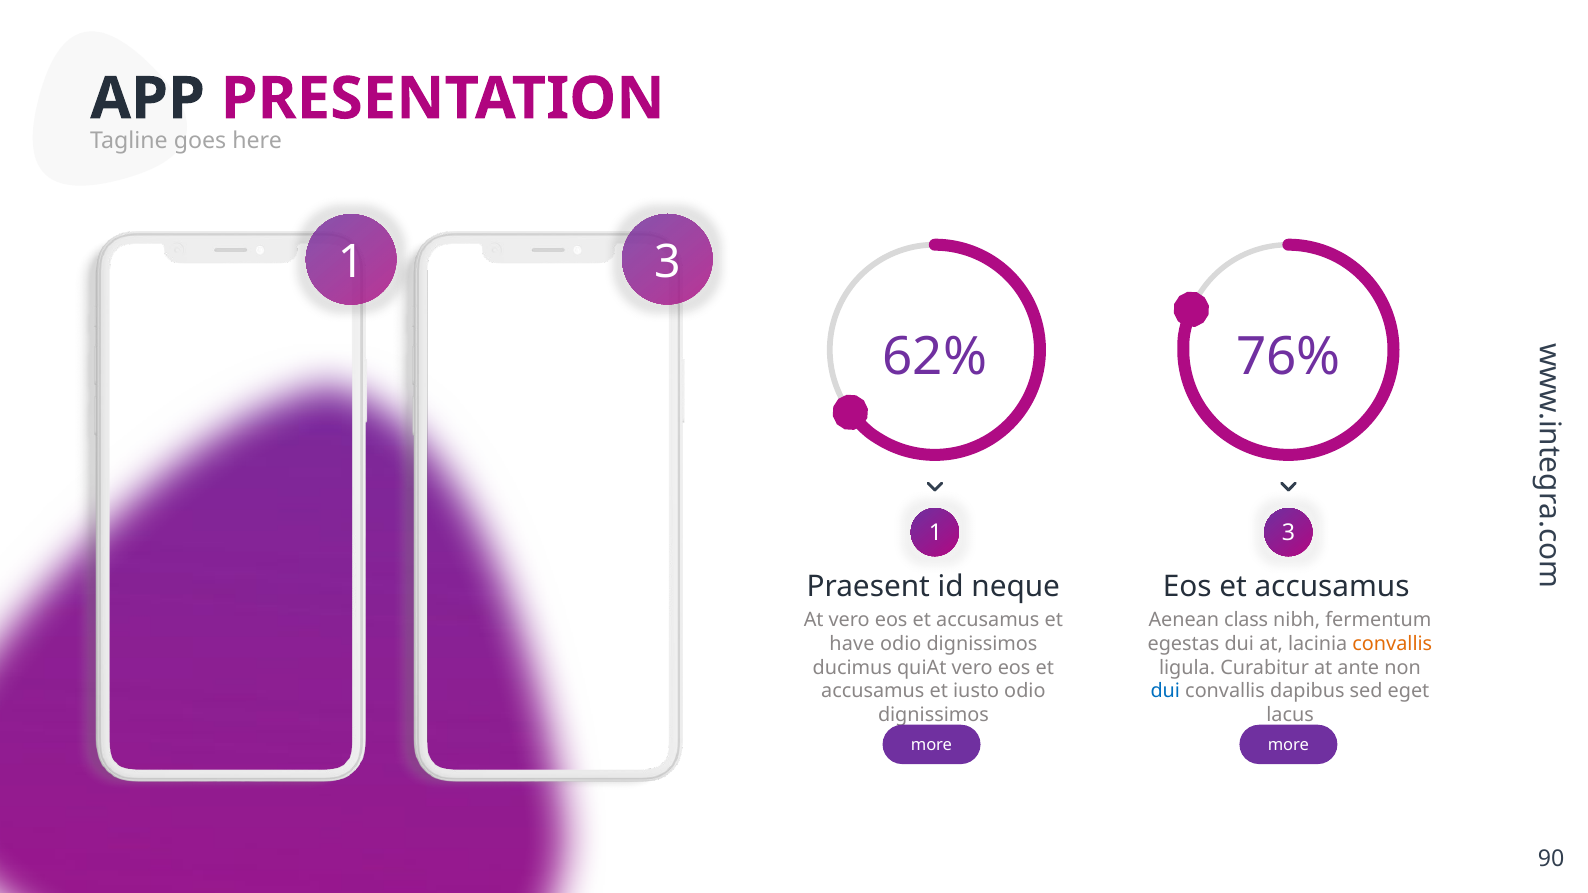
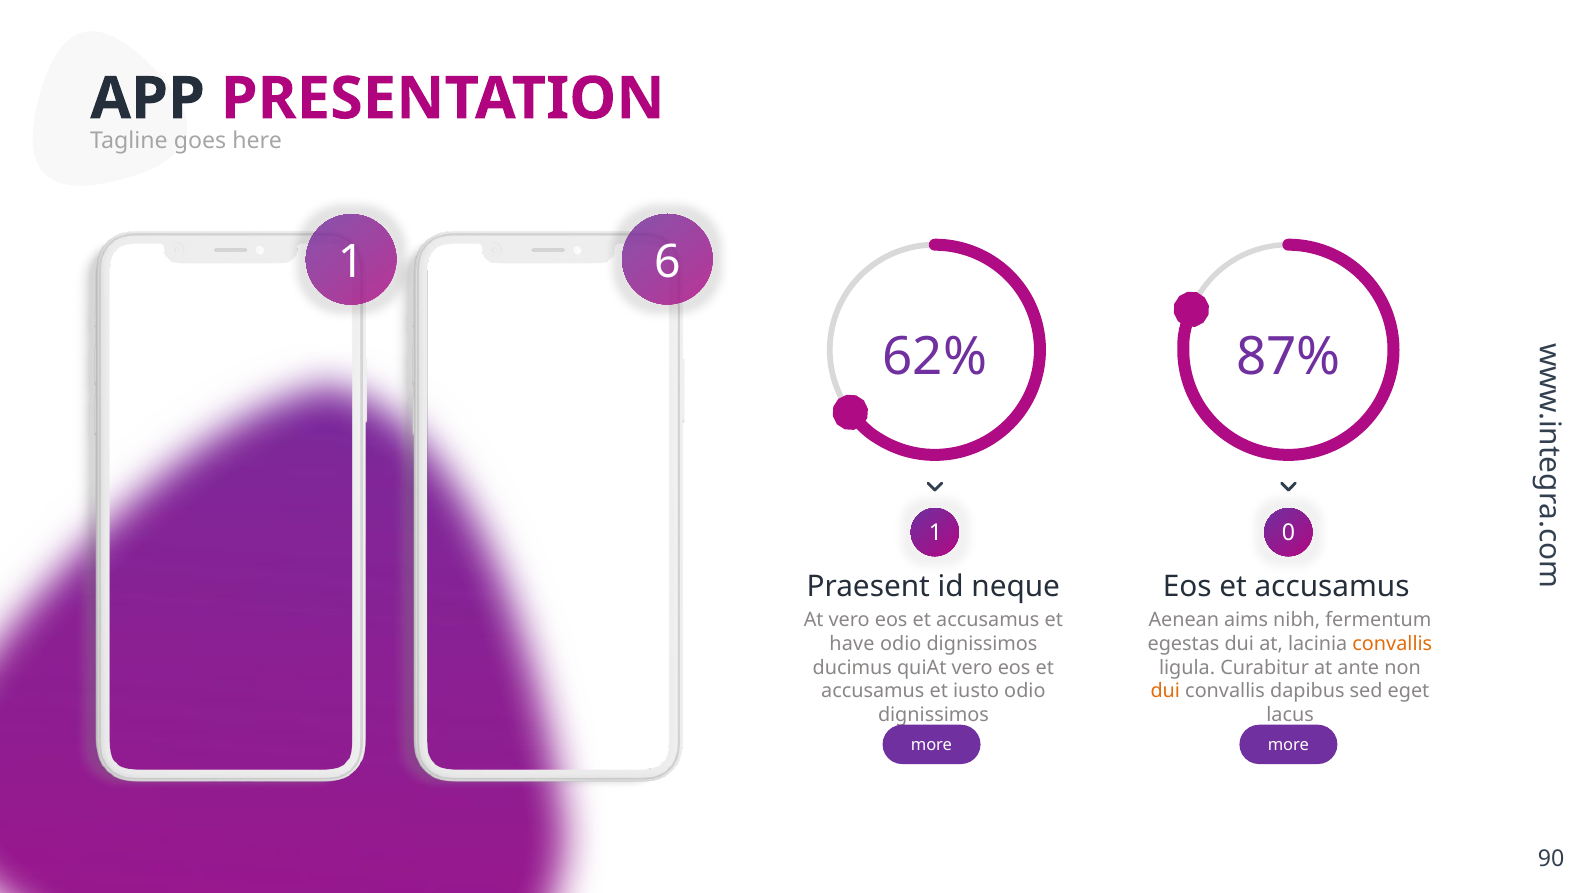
3: 3 -> 6 (667, 262)
76%: 76% -> 87% (1288, 357)
3: 3 -> 0 (1289, 533)
class: class -> aims (1246, 620)
dui colour: blue -> orange (1165, 691)
